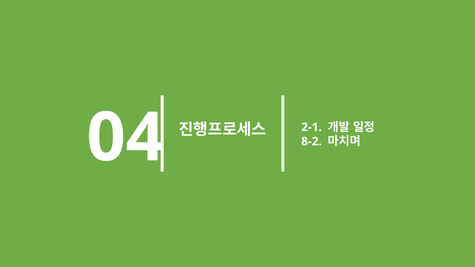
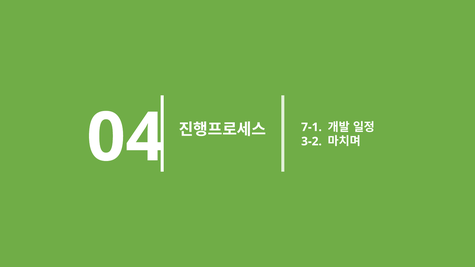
2-1: 2-1 -> 7-1 (311, 127)
8-2: 8-2 -> 3-2 (311, 141)
